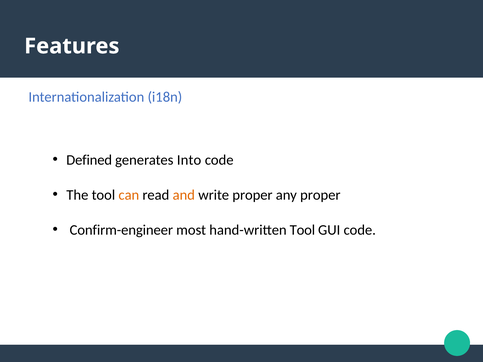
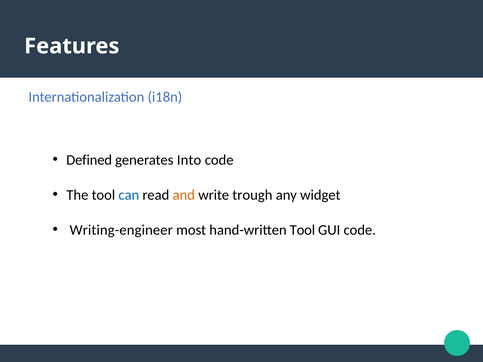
can colour: orange -> blue (129, 195)
write proper: proper -> trough (252, 195)
any proper: proper -> widget (320, 195)
Confirm-engineer: Confirm-engineer -> Writing-engineer (121, 230)
